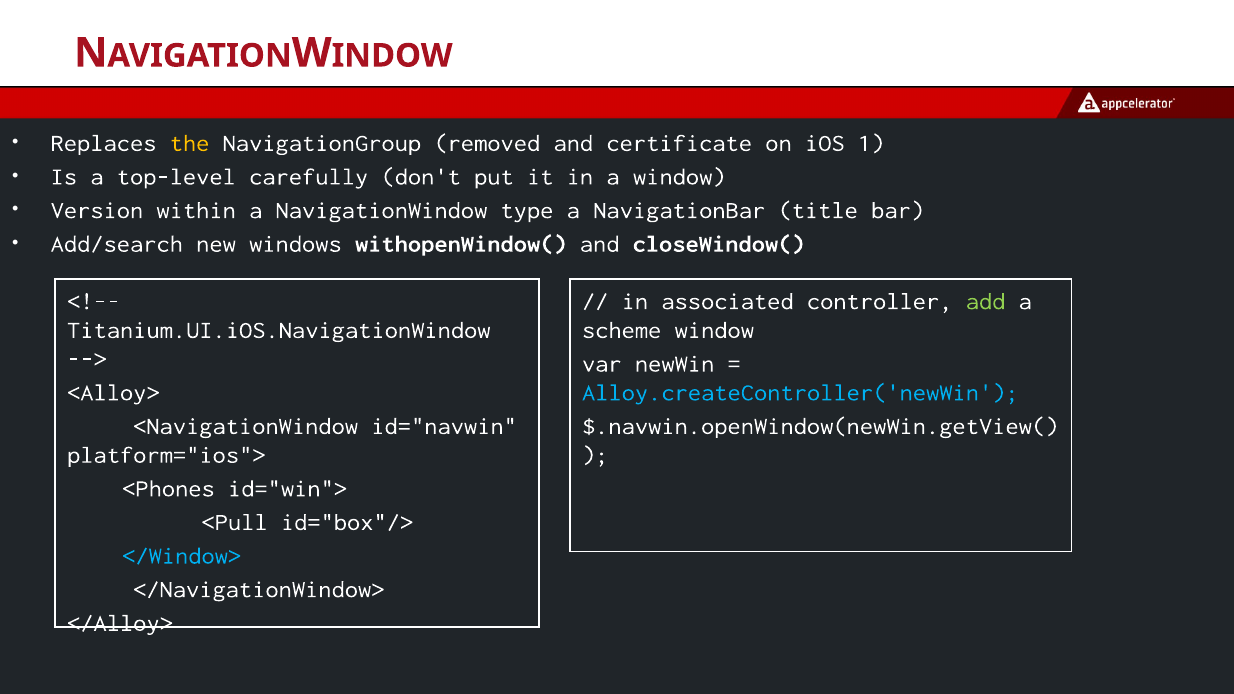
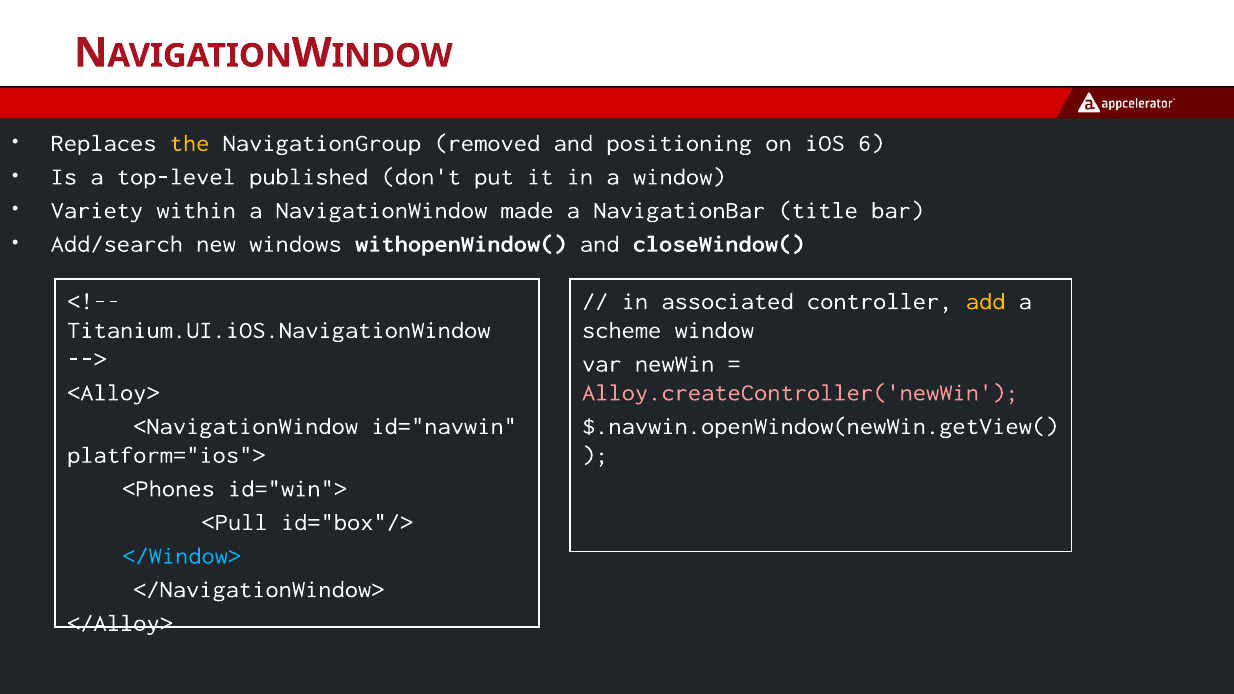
certificate: certificate -> positioning (679, 143)
1: 1 -> 6 (871, 143)
carefully: carefully -> published (309, 177)
Version: Version -> Variety (97, 210)
type: type -> made (527, 210)
add colour: light green -> yellow (986, 301)
Alloy.createController('newWin colour: light blue -> pink (800, 392)
